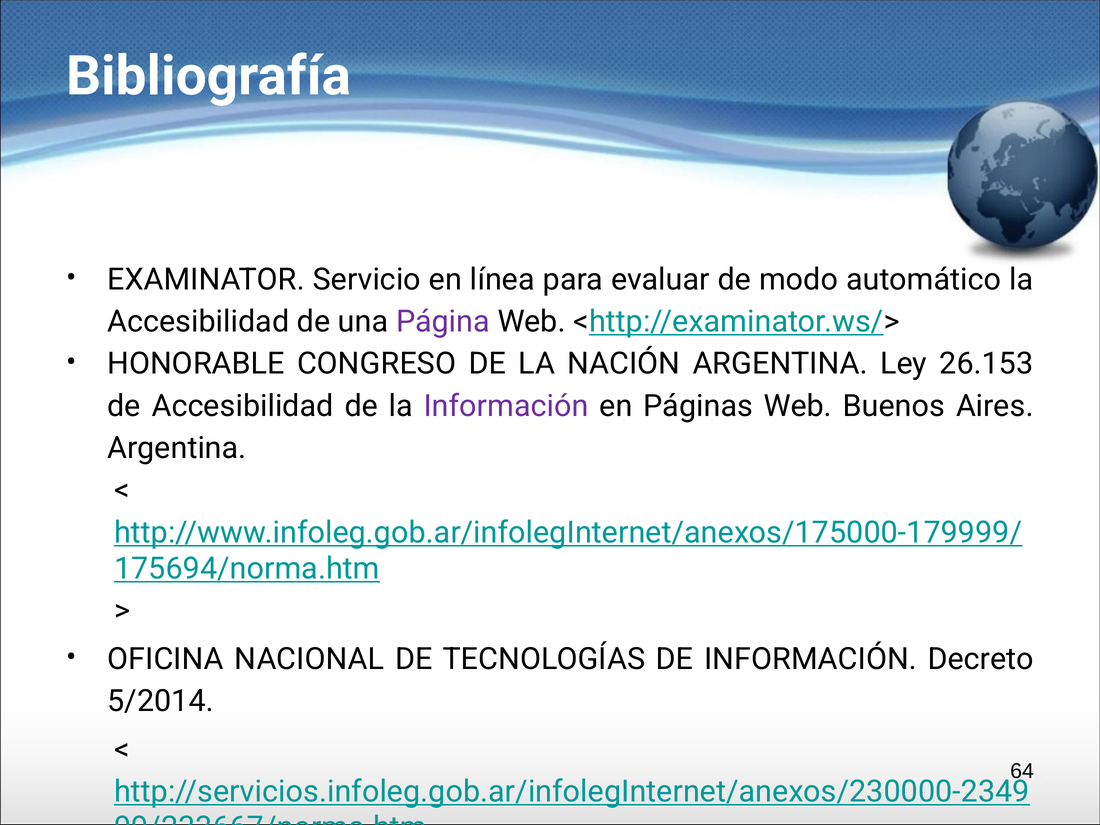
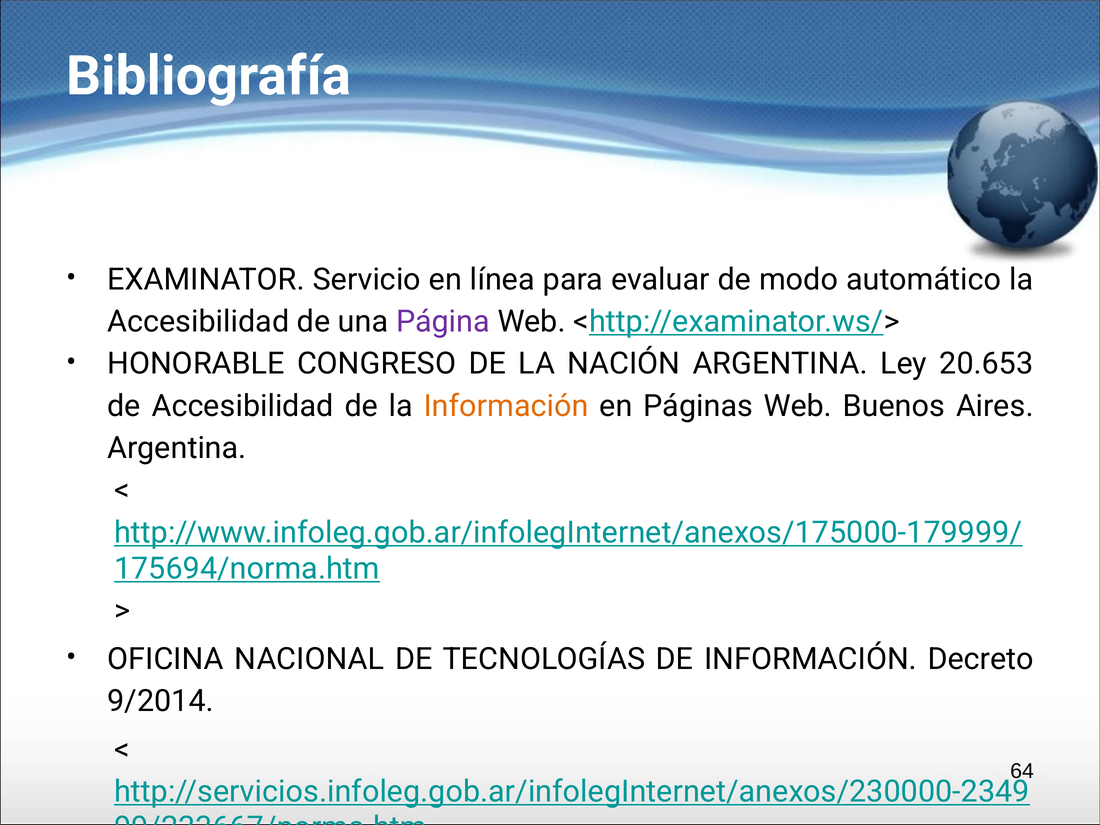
26.153: 26.153 -> 20.653 (986, 364)
Información colour: purple -> orange (506, 406)
5/2014: 5/2014 -> 9/2014 (161, 701)
